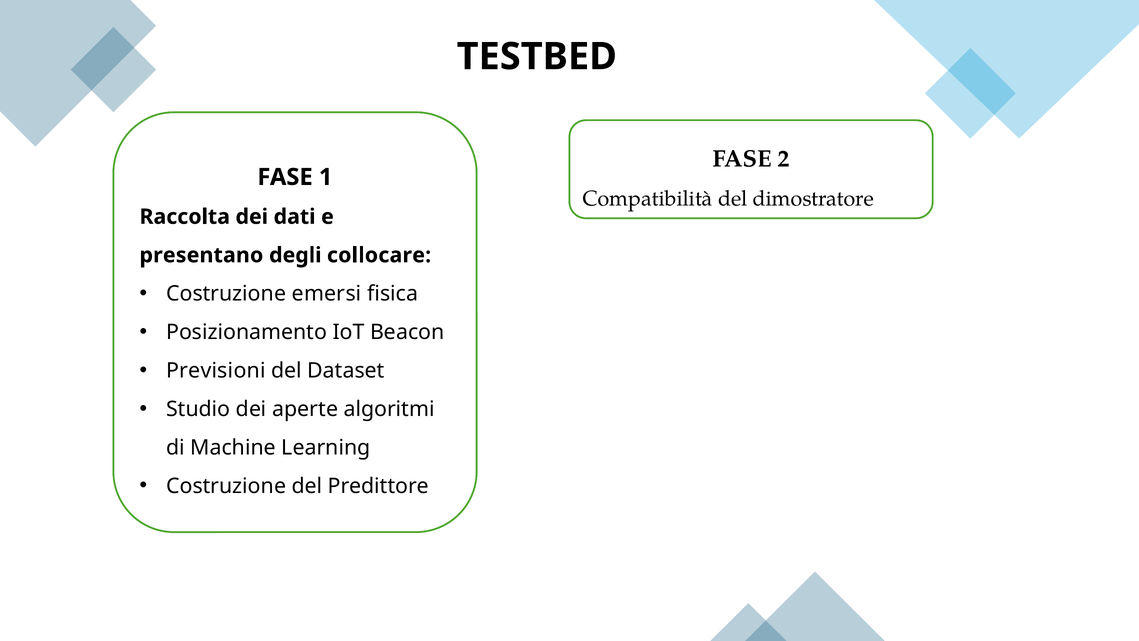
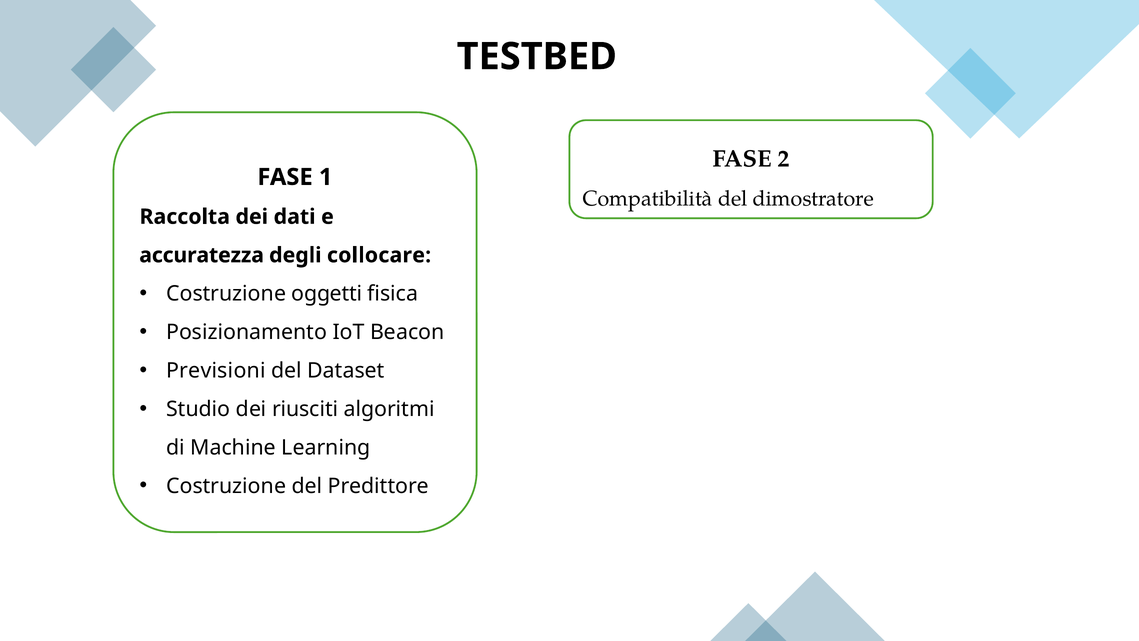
presentano: presentano -> accuratezza (202, 255)
emersi: emersi -> oggetti (327, 294)
aperte: aperte -> riusciti (305, 409)
